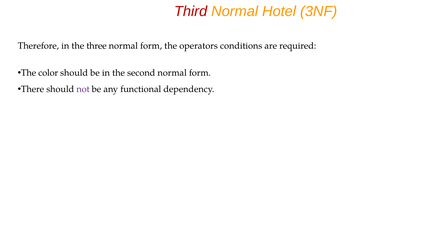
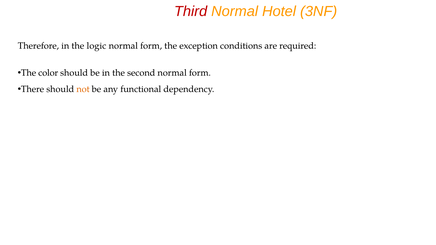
three: three -> logic (96, 46)
operators: operators -> exception (199, 46)
not colour: purple -> orange (83, 89)
